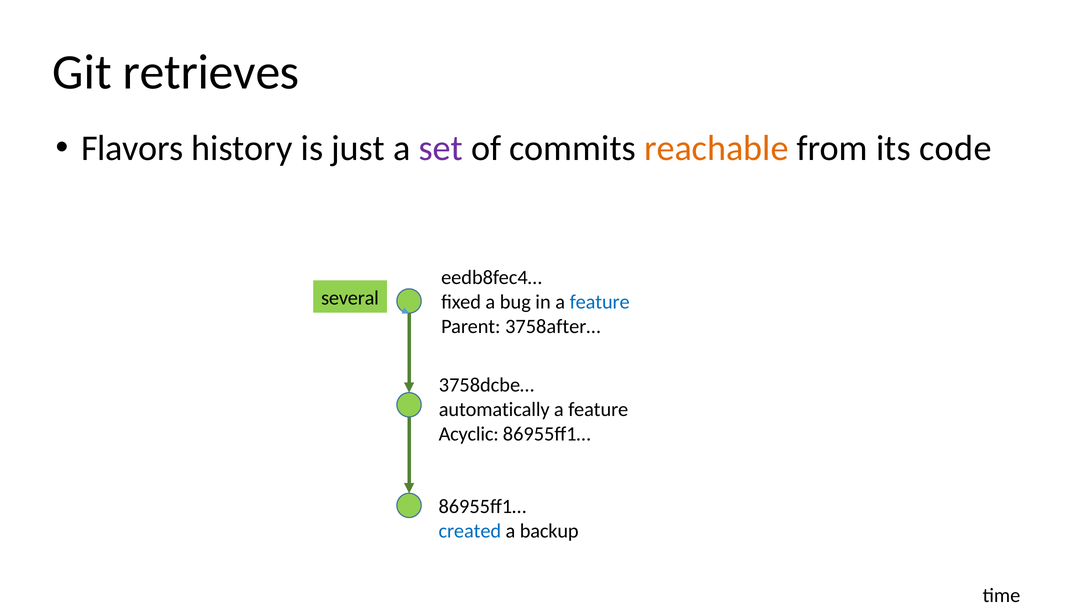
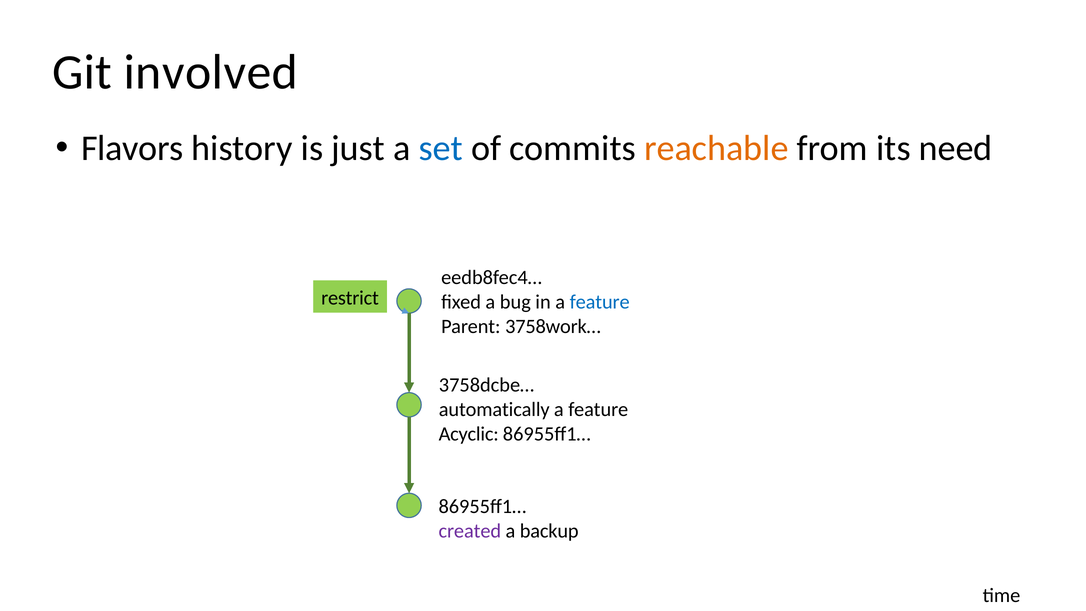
retrieves: retrieves -> involved (211, 72)
set colour: purple -> blue (441, 148)
code: code -> need (956, 148)
several: several -> restrict (350, 298)
3758after…: 3758after… -> 3758work… (553, 326)
created colour: blue -> purple (470, 531)
